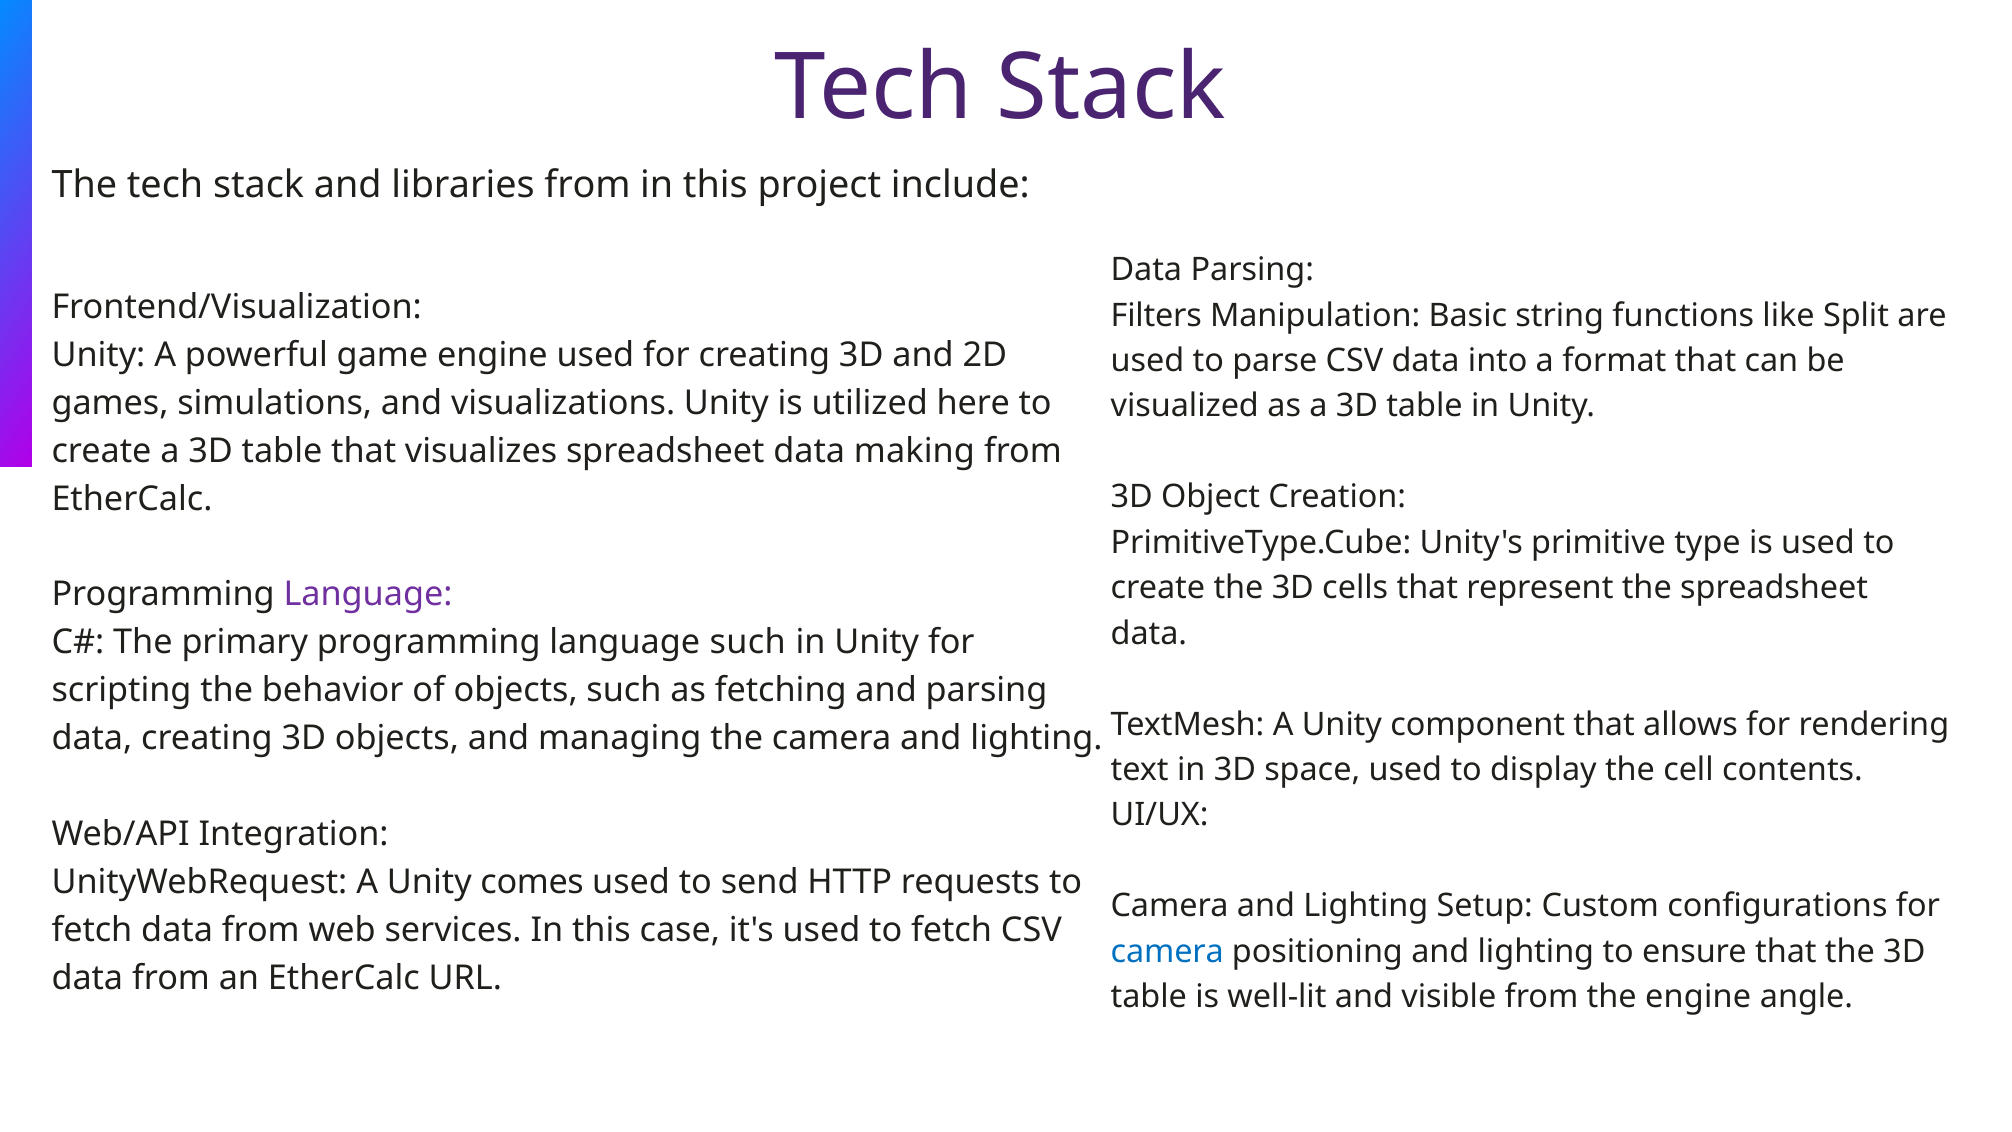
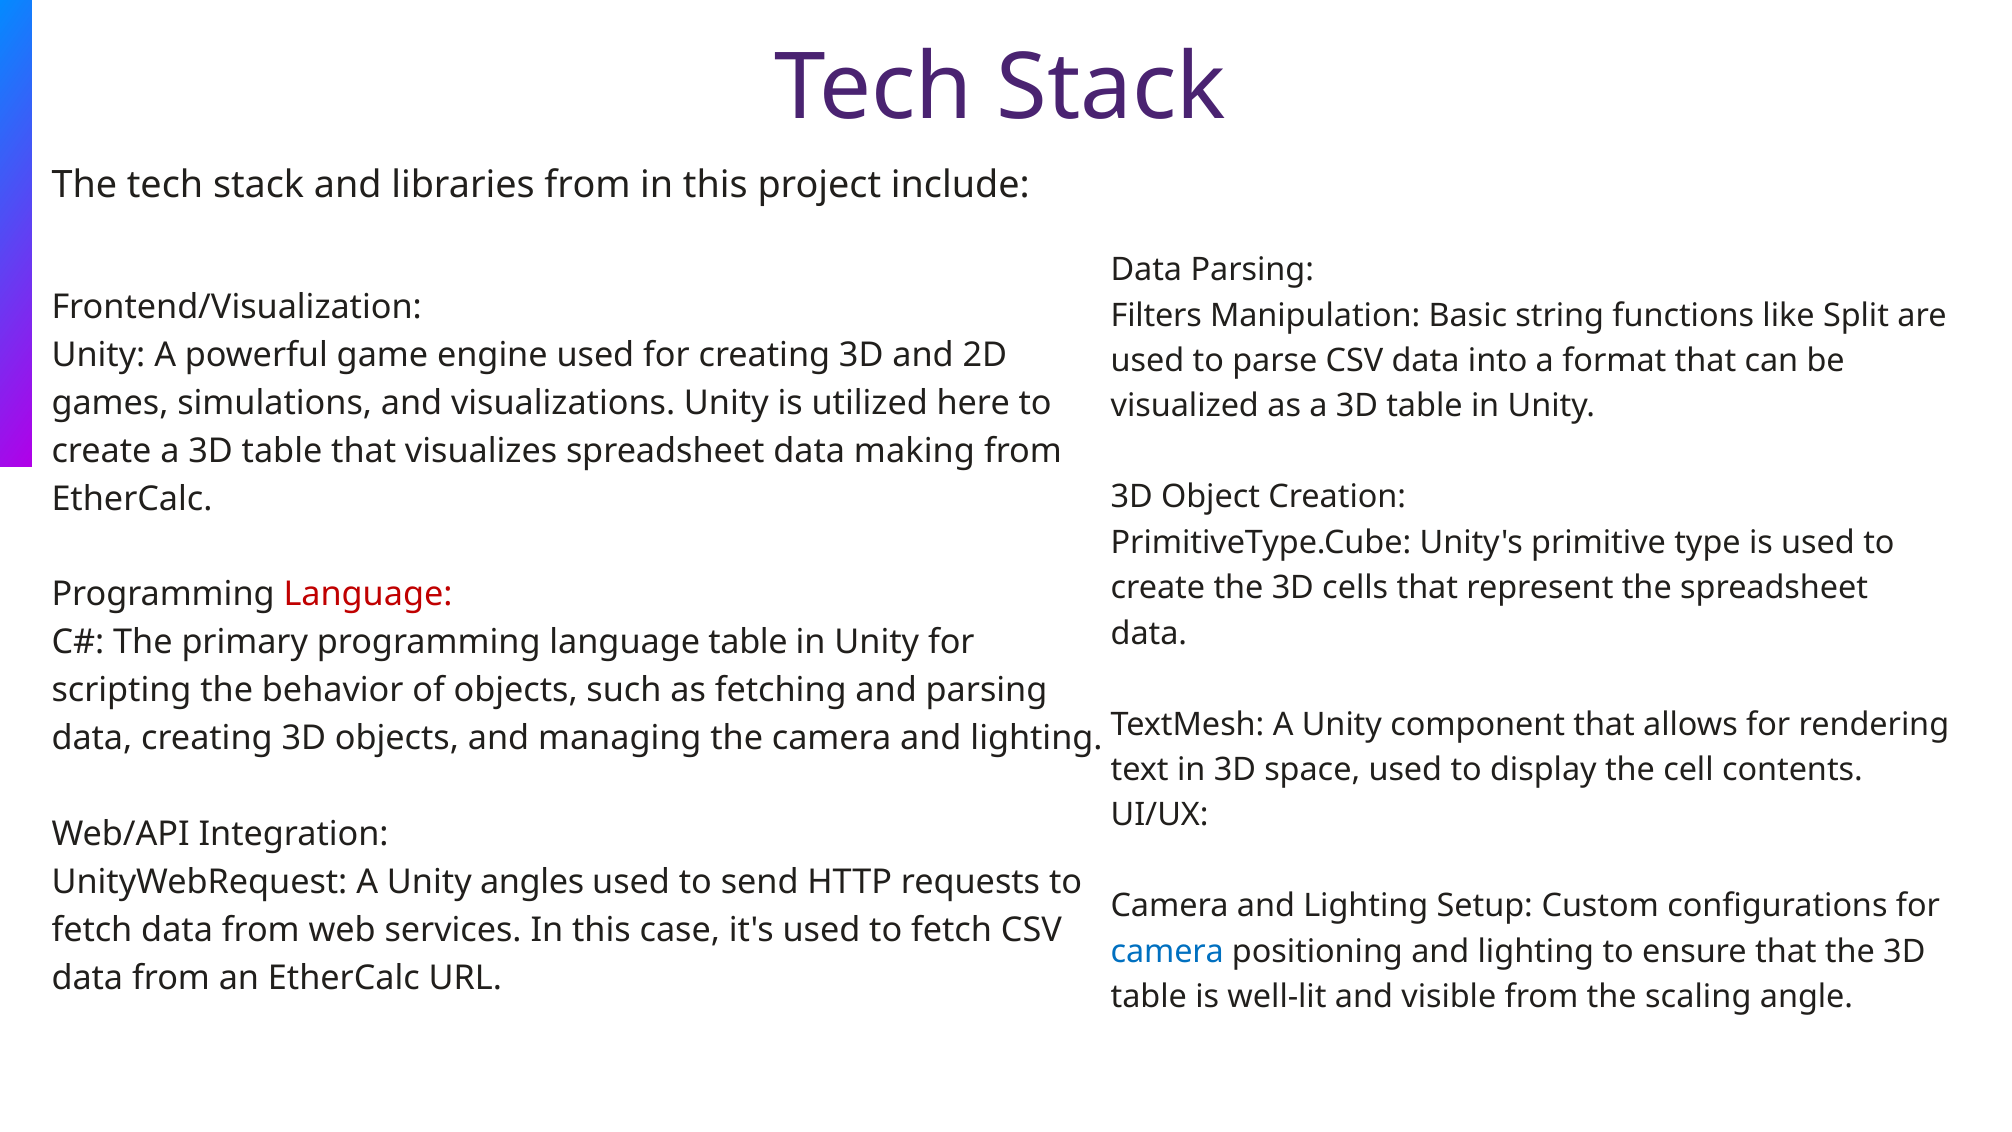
Language colour: purple -> red (368, 595)
language such: such -> table (748, 642)
comes: comes -> angles (532, 882)
the engine: engine -> scaling (1698, 997)
